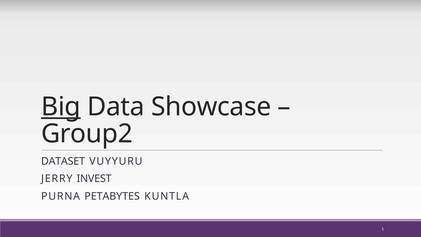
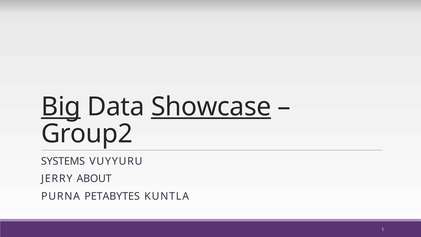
Showcase underline: none -> present (211, 107)
DATASET: DATASET -> SYSTEMS (63, 161)
INVEST: INVEST -> ABOUT (94, 179)
